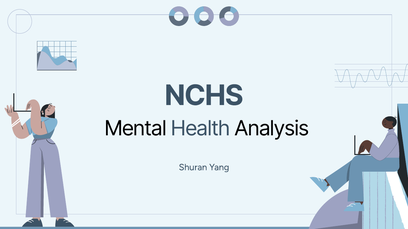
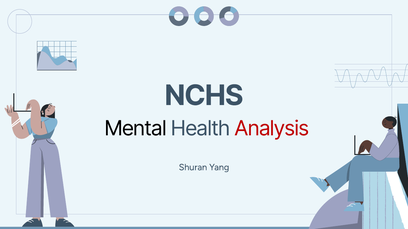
Analysis colour: black -> red (272, 129)
